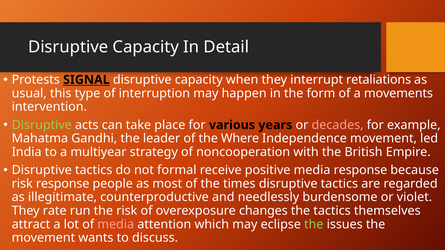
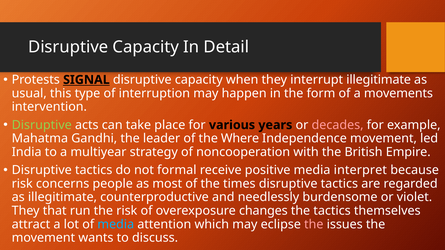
interrupt retaliations: retaliations -> illegitimate (379, 80)
media response: response -> interpret (360, 170)
risk response: response -> concerns (63, 184)
rate: rate -> that (55, 211)
media colour: pink -> light blue (116, 224)
the colour: light green -> pink (314, 224)
